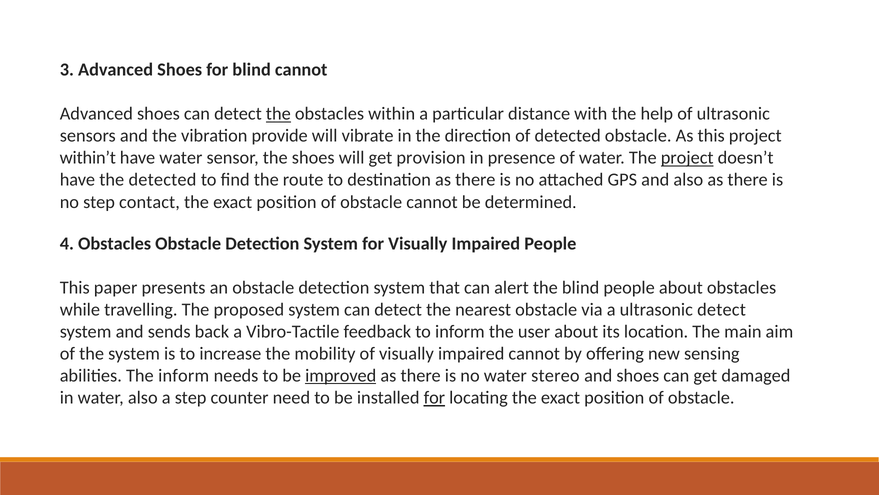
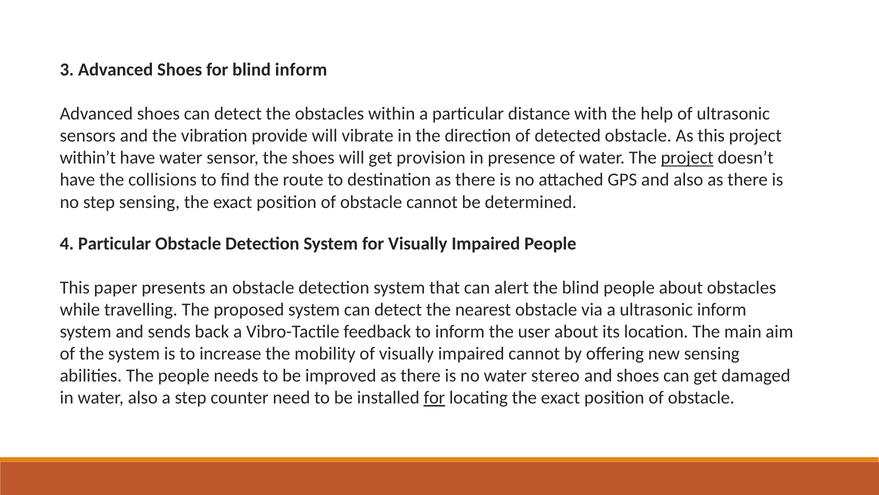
blind cannot: cannot -> inform (301, 70)
the underline: present -> none (278, 114)
the detected: detected -> collisions (163, 180)
step contact: contact -> sensing (149, 202)
4 Obstacles: Obstacles -> Particular (115, 243)
ultrasonic detect: detect -> inform (722, 309)
The inform: inform -> people (184, 375)
improved underline: present -> none (341, 375)
